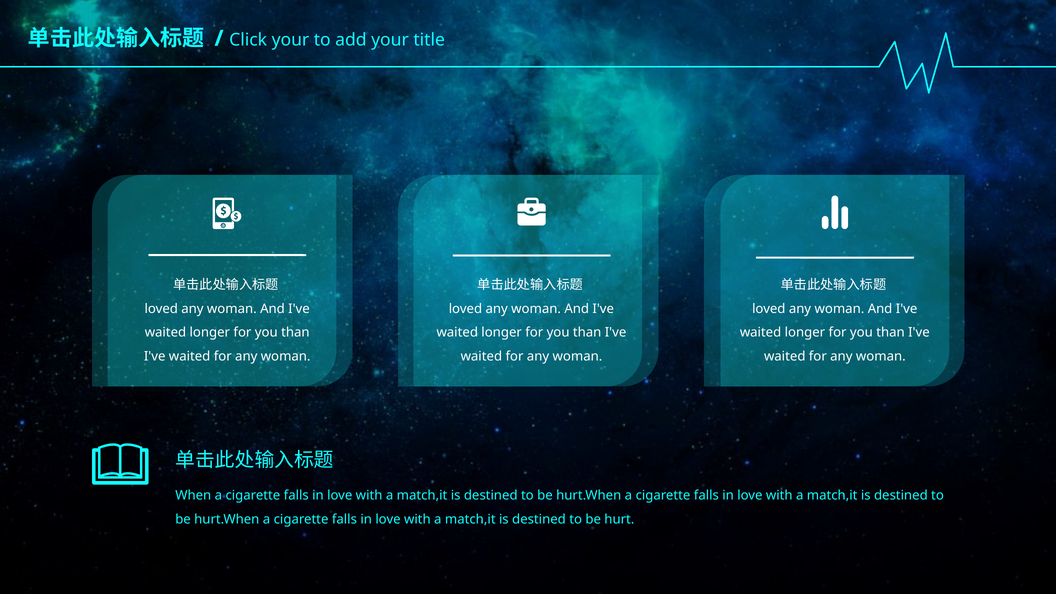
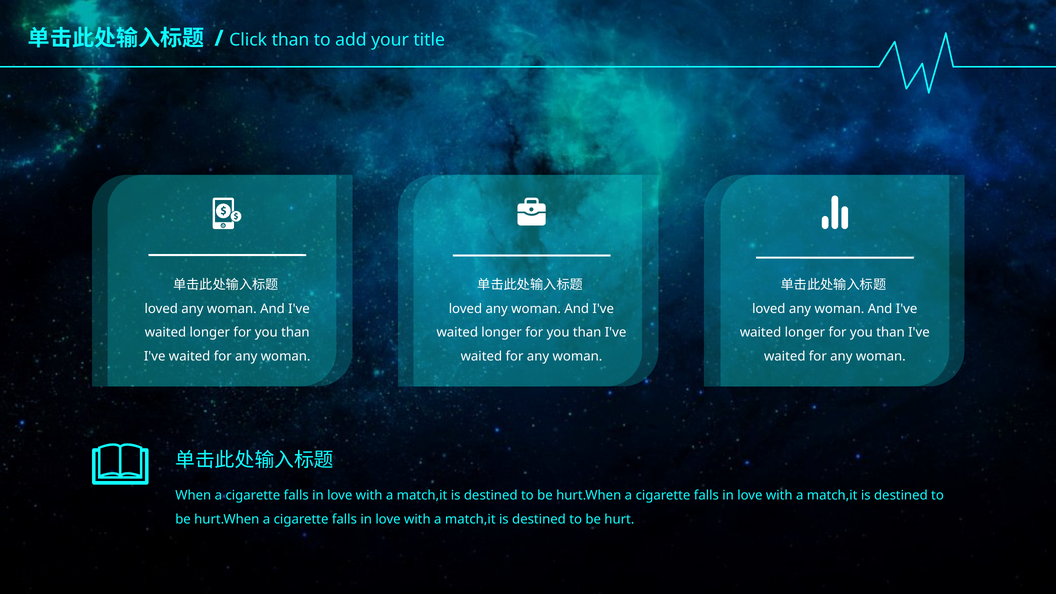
Click your: your -> than (290, 40)
